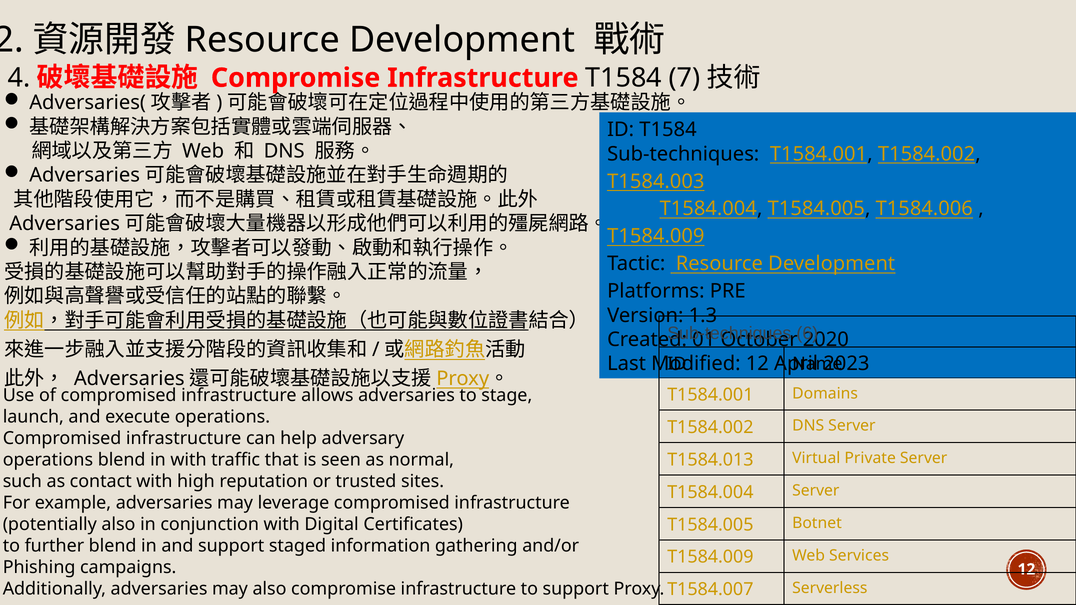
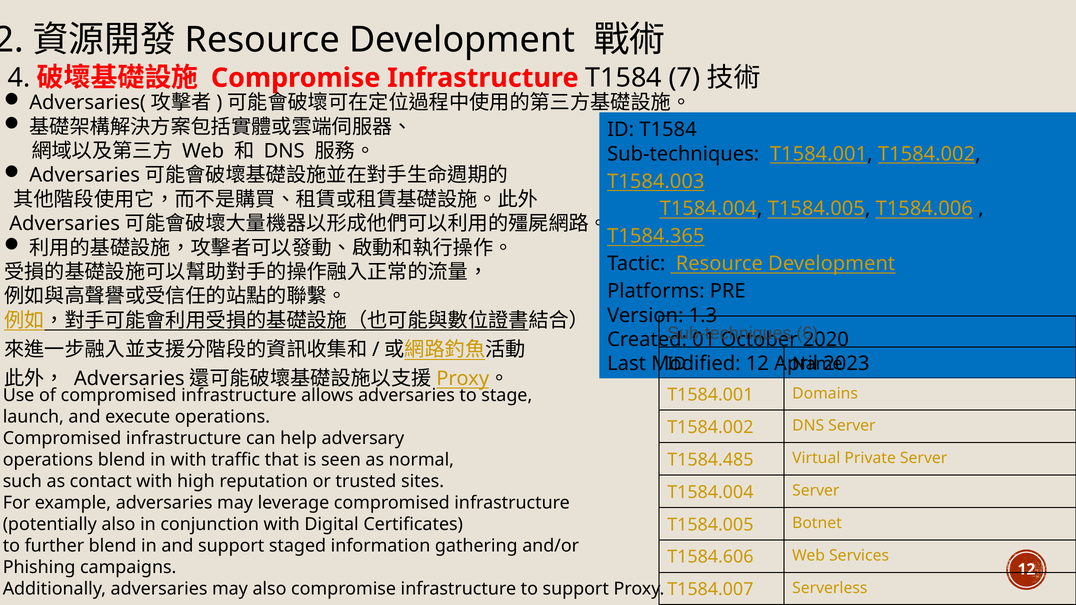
T1584.009: T1584.009 -> T1584.365 (656, 236)
T1584.013: T1584.013 -> T1584.485 (710, 460)
T1584.009: T1584.009 -> T1584.606 (710, 557)
